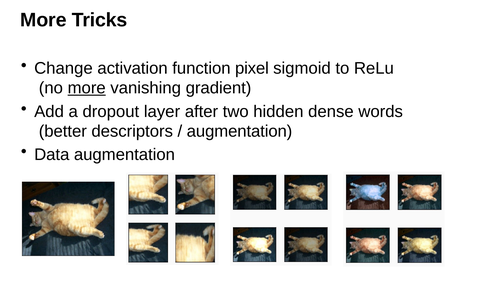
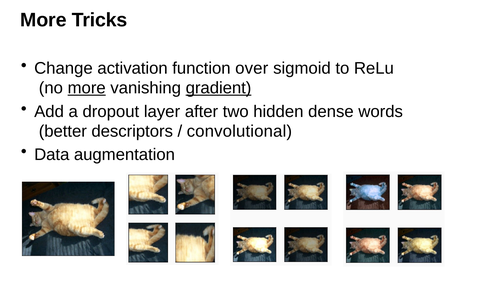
pixel: pixel -> over (252, 68)
gradient underline: none -> present (219, 88)
augmentation: augmentation -> convolutional (239, 131)
